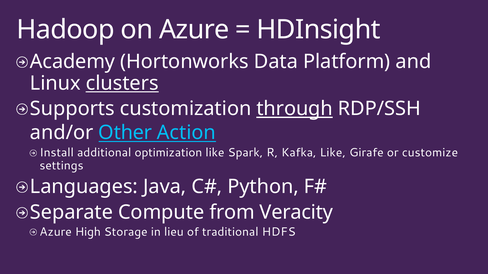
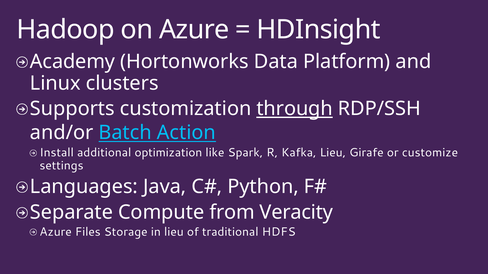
clusters underline: present -> none (122, 83)
Other: Other -> Batch (125, 133)
Kafka Like: Like -> Lieu (333, 153)
High: High -> Files (88, 232)
